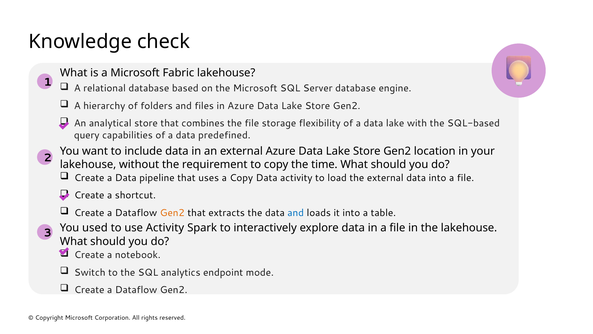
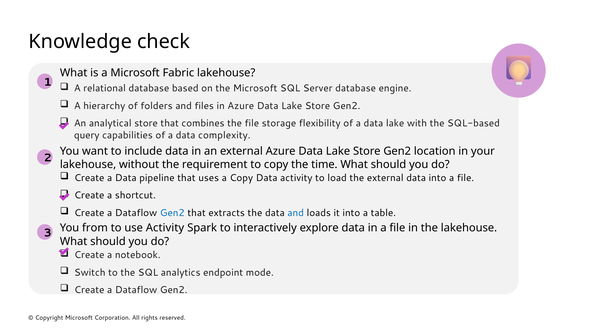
predefined: predefined -> complexity (224, 135)
Gen2 colour: orange -> blue (172, 213)
used: used -> from (95, 228)
